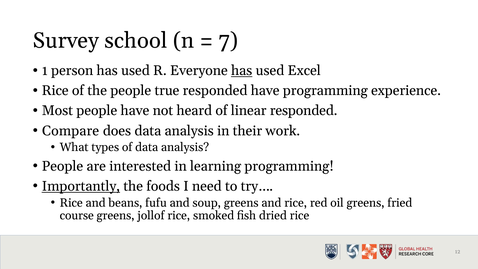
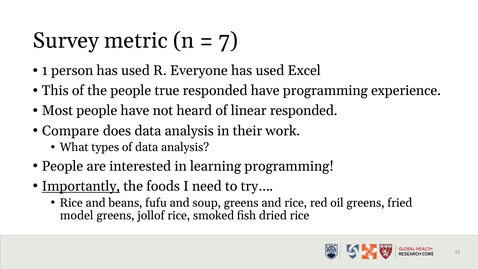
school: school -> metric (136, 41)
has underline: present -> none (242, 71)
Rice: Rice -> This (55, 91)
course: course -> model (77, 216)
